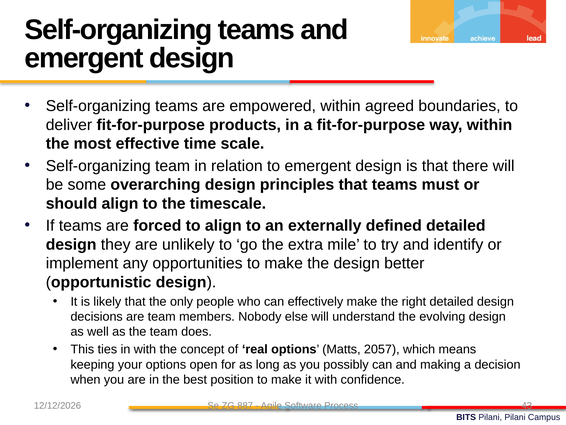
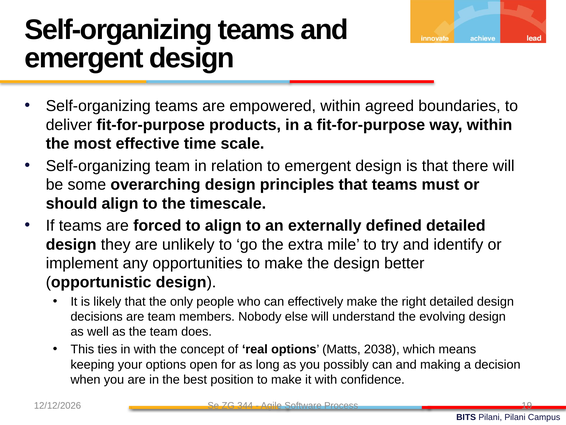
2057: 2057 -> 2038 (382, 349)
887: 887 -> 344 (245, 405)
43: 43 -> 19 (527, 405)
